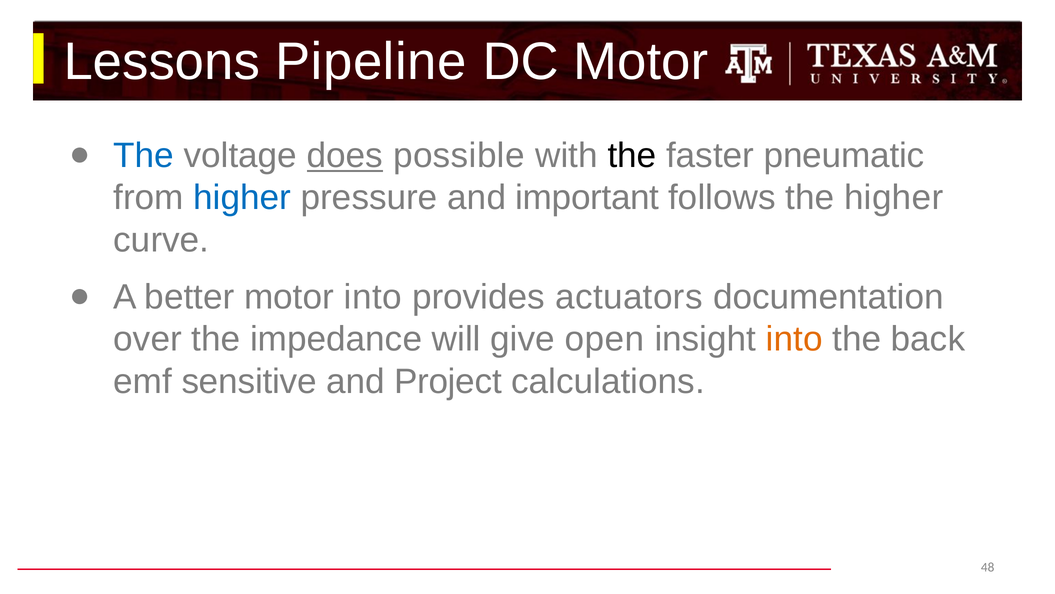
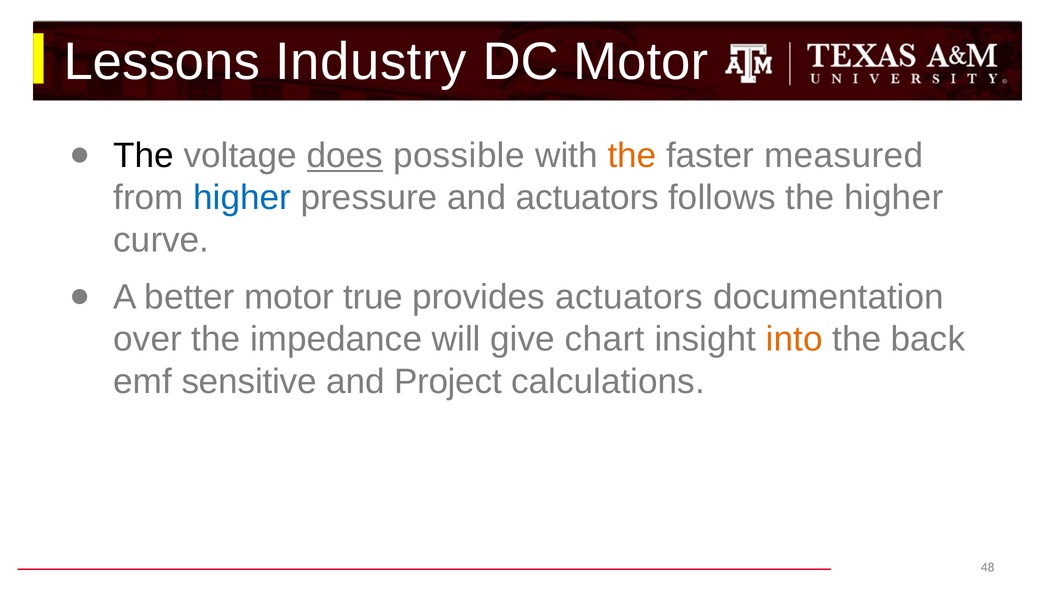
Pipeline: Pipeline -> Industry (371, 62)
The colour: blue -> black (144, 155)
the colour: black -> orange (632, 155)
pneumatic: pneumatic -> measured (844, 155)
and important: important -> actuators (587, 198)
motor into: into -> true (373, 297)
open: open -> chart (605, 339)
